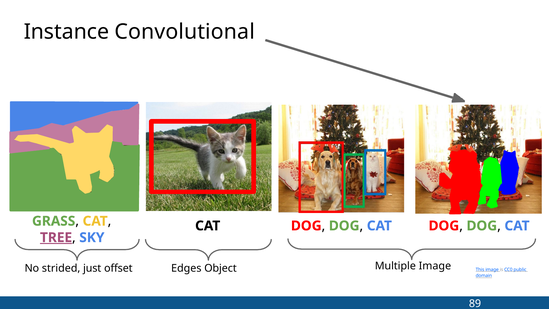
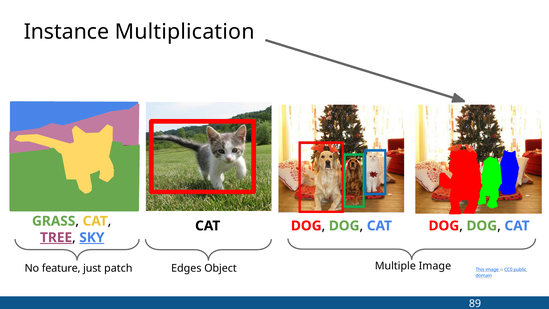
Convolutional: Convolutional -> Multiplication (185, 32)
SKY underline: none -> present (92, 237)
strided: strided -> feature (61, 268)
offset: offset -> patch (118, 268)
